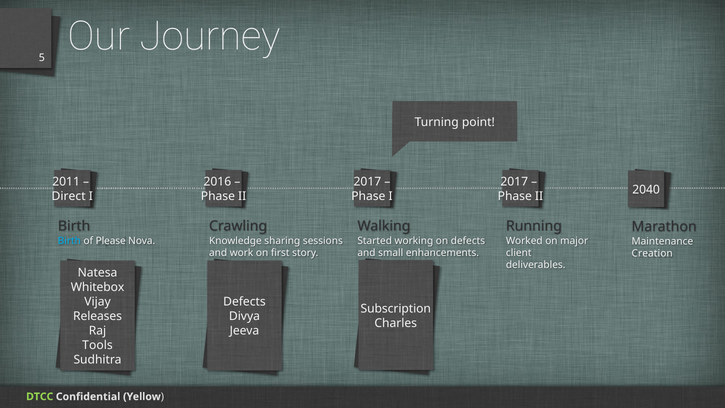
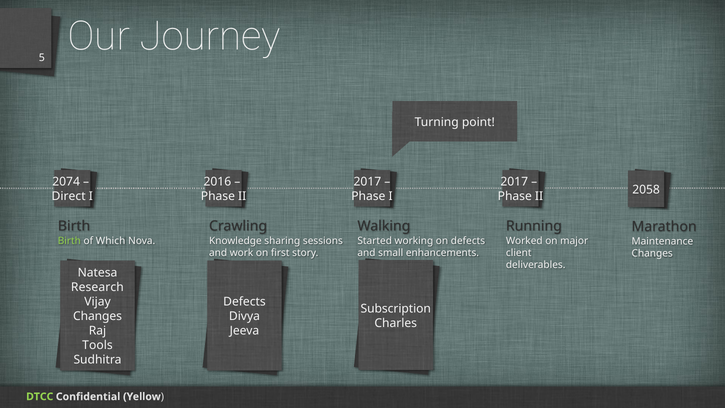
2011: 2011 -> 2074 (66, 182)
2040: 2040 -> 2058 (646, 190)
Birth colour: light blue -> light green (69, 241)
Please: Please -> Which (111, 241)
Creation: Creation -> Changes (652, 254)
Whitebox: Whitebox -> Research (97, 287)
Releases: Releases -> Changes (98, 316)
